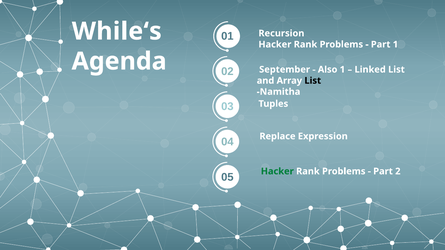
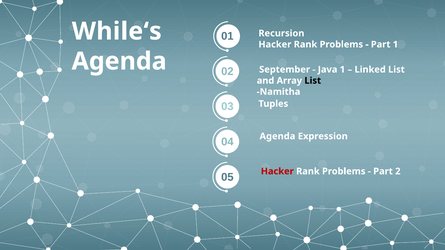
Also: Also -> Java (328, 70)
Replace: Replace -> Agenda (277, 136)
Hacker colour: green -> red (277, 171)
